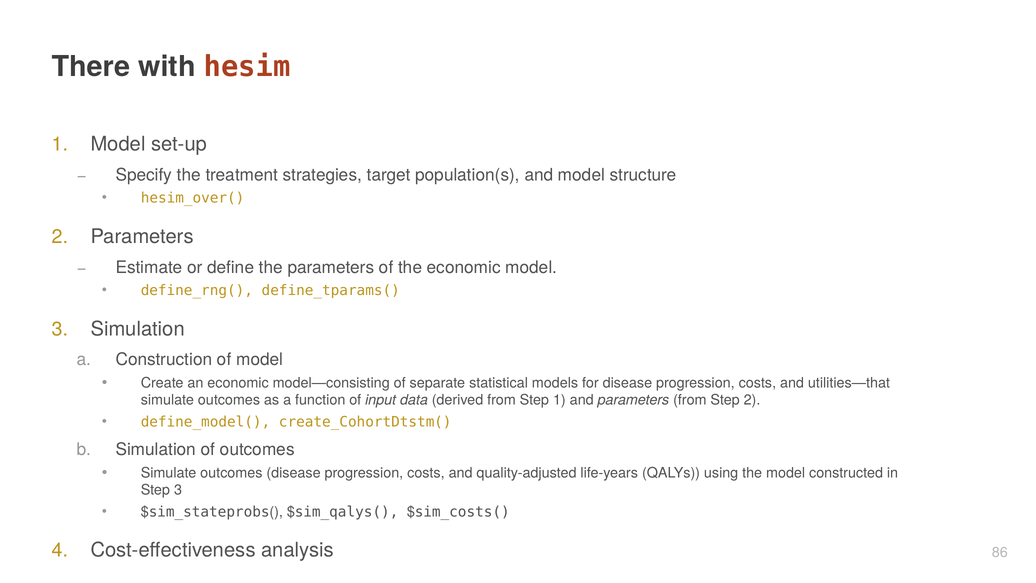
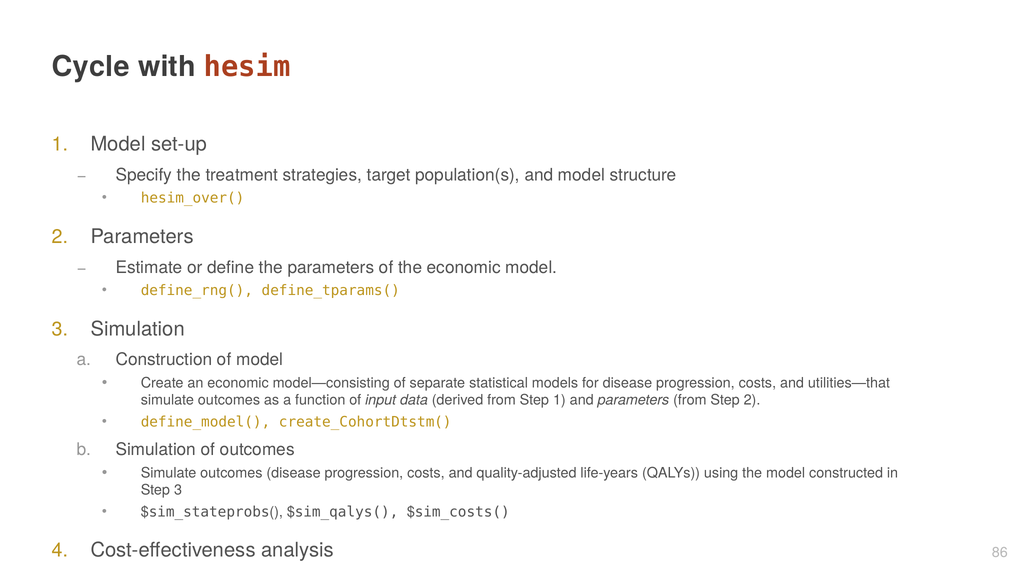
There: There -> Cycle (91, 67)
